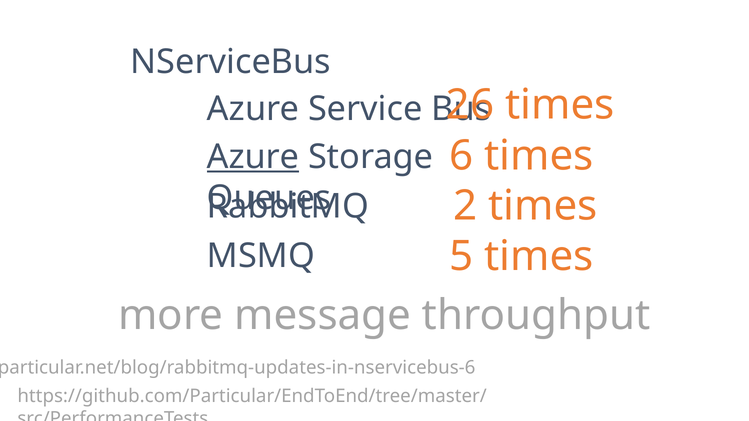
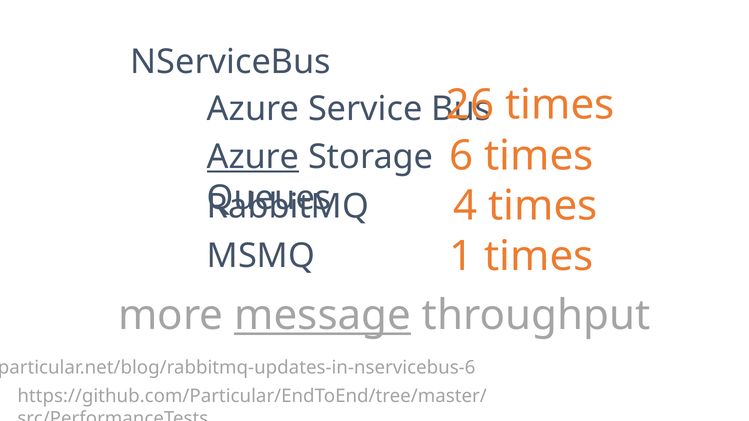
2: 2 -> 4 (465, 206)
5: 5 -> 1 (461, 256)
message underline: none -> present (323, 316)
